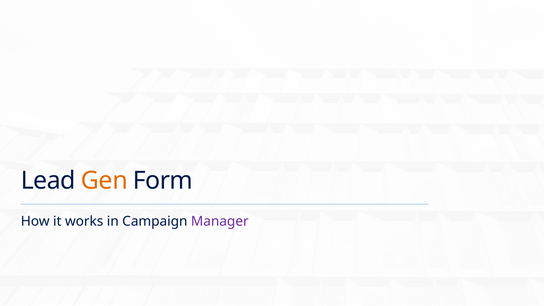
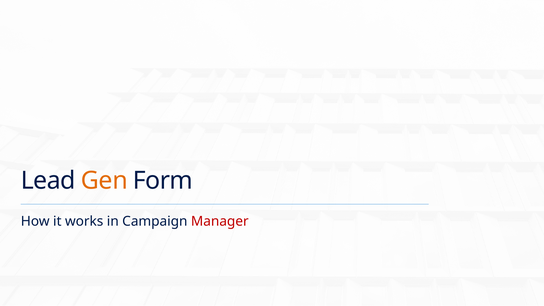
Manager colour: purple -> red (220, 221)
